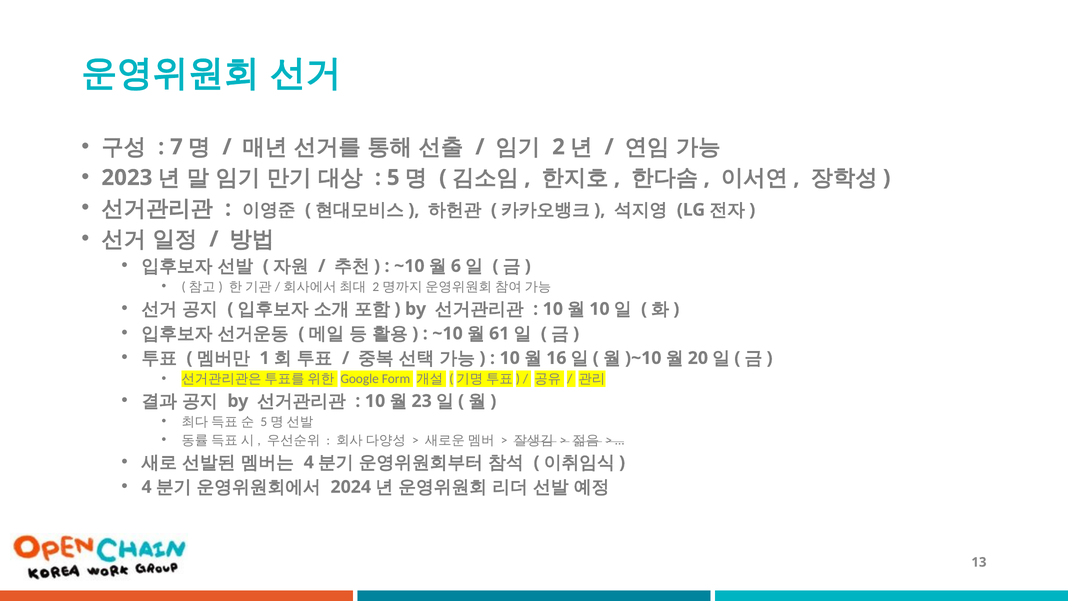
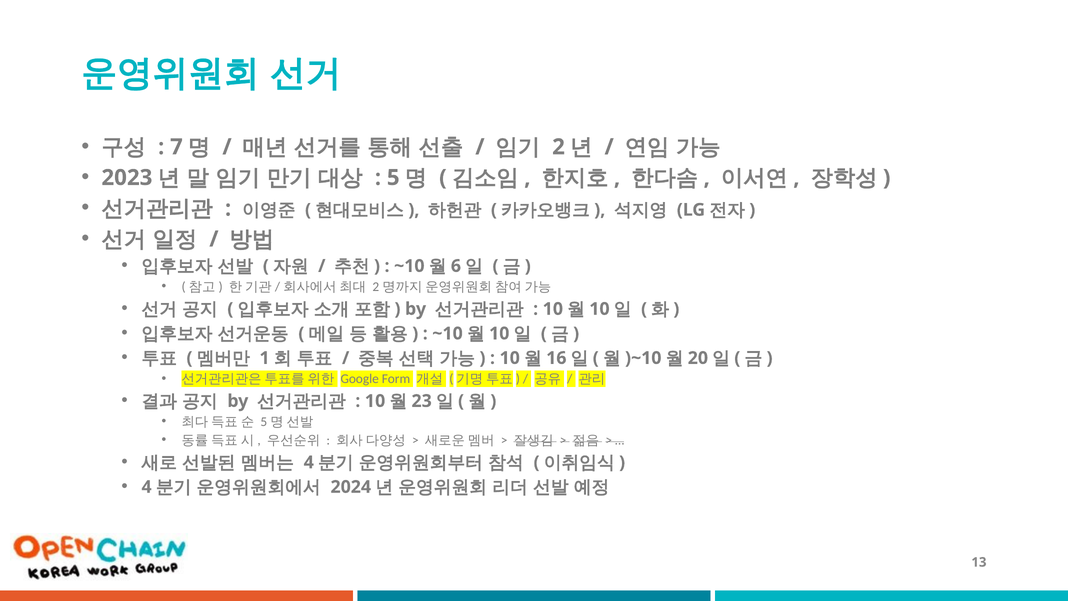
61: 61 -> 10 (499, 333)
